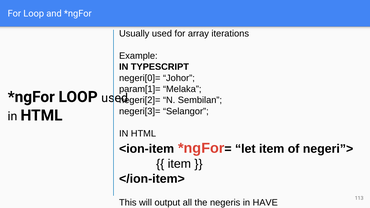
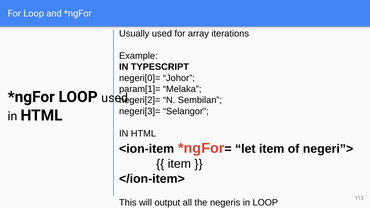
in HAVE: HAVE -> LOOP (265, 203)
